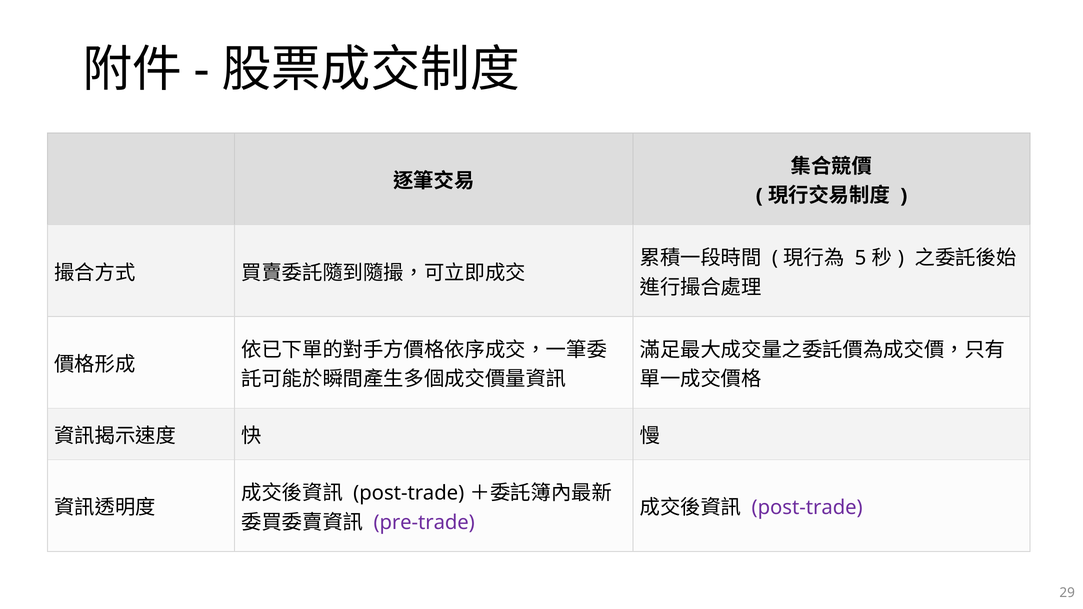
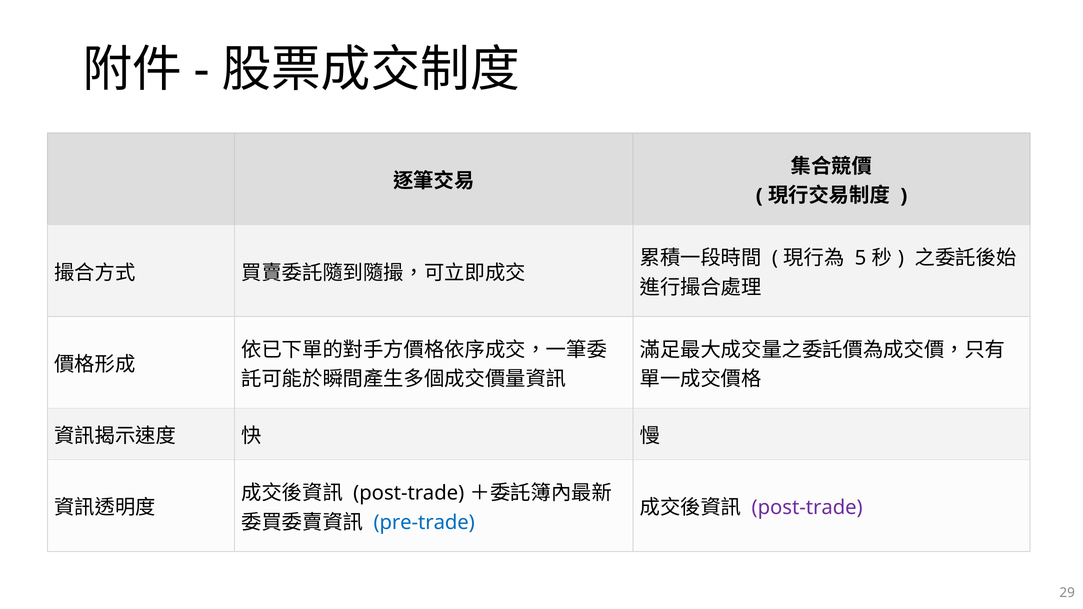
pre-trade colour: purple -> blue (424, 523)
